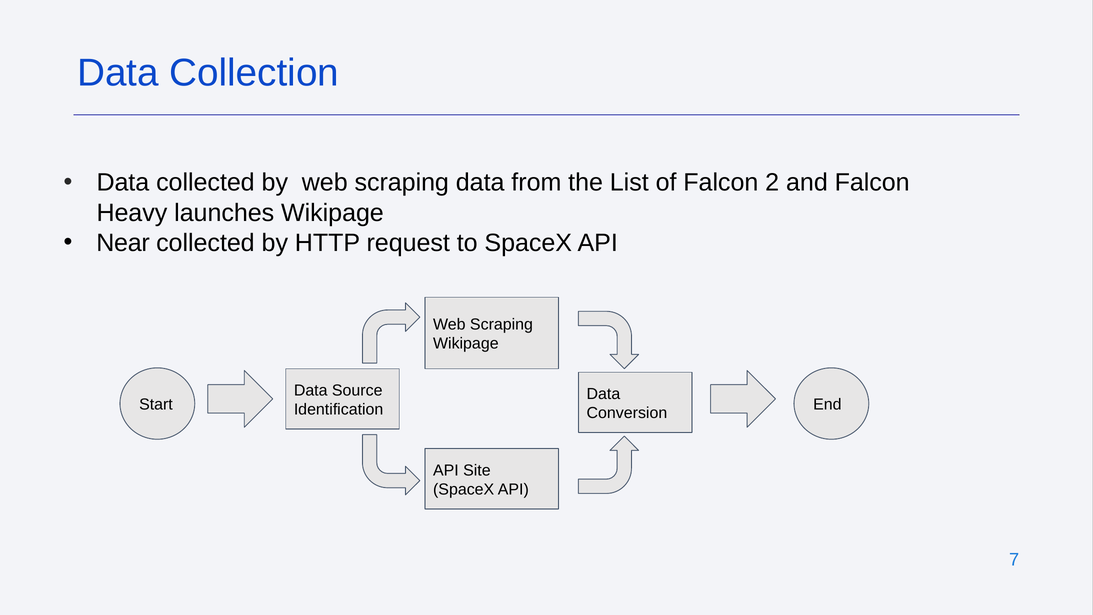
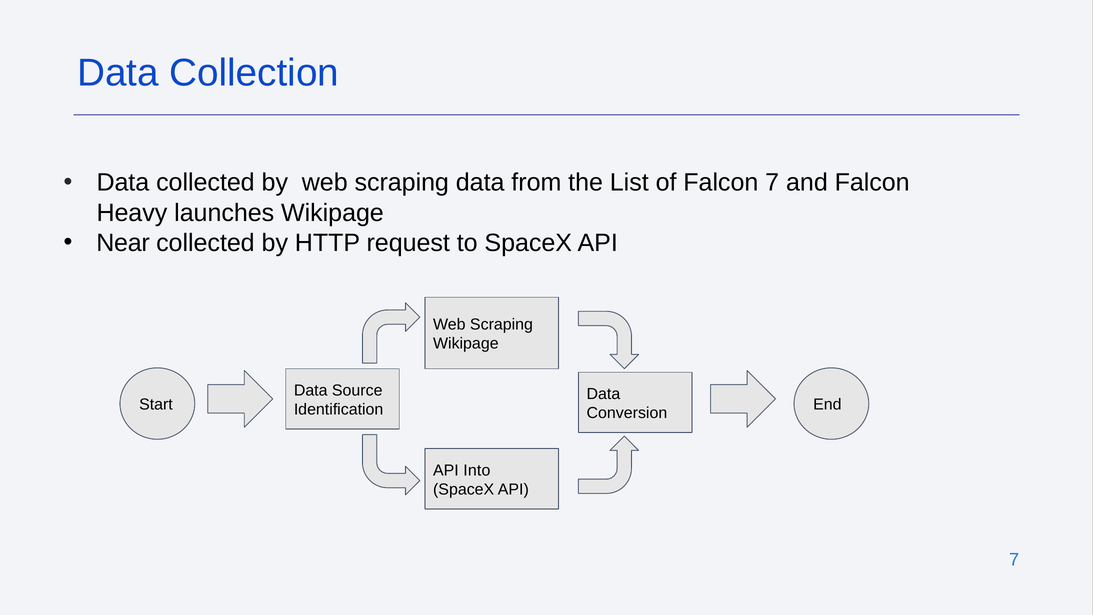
Falcon 2: 2 -> 7 (772, 183)
Site: Site -> Into (477, 470)
